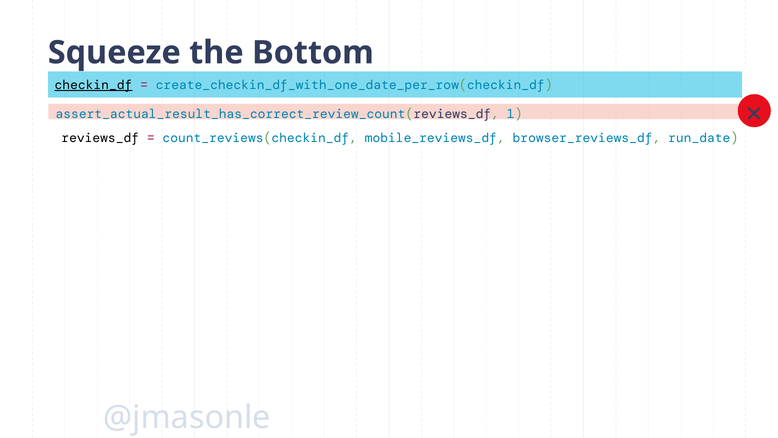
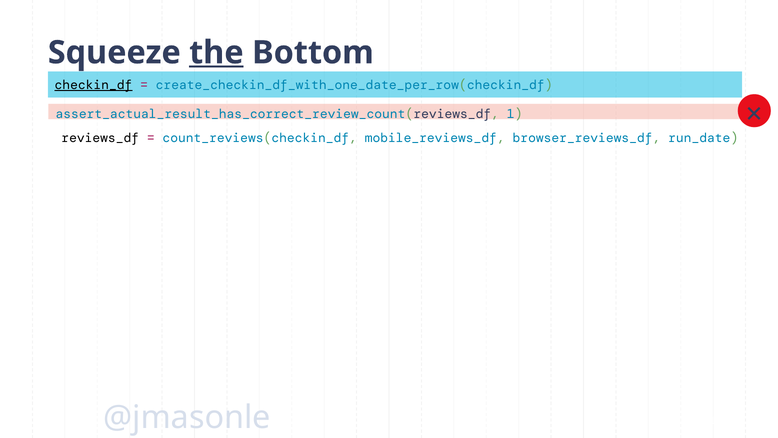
the underline: none -> present (216, 53)
